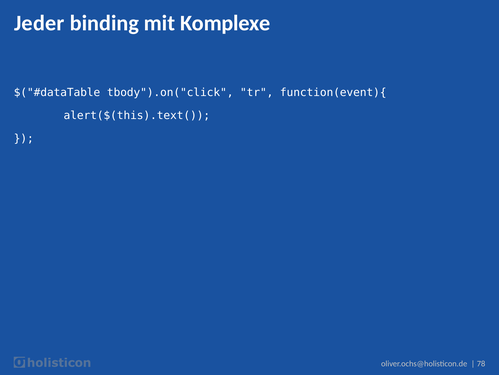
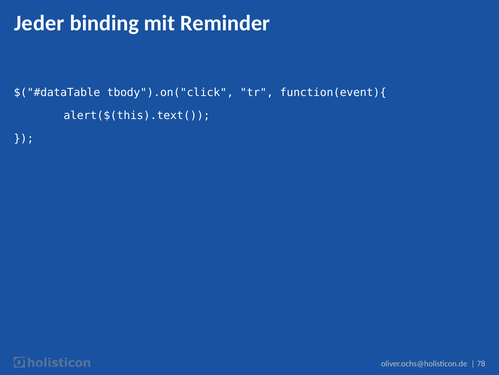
Komplexe: Komplexe -> Reminder (225, 23)
